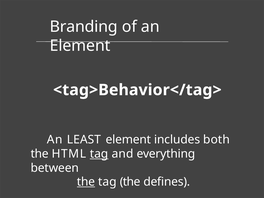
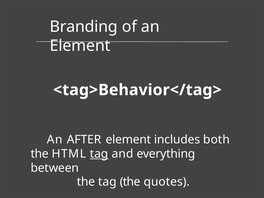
LEAST: LEAST -> AFTER (84, 140)
the underline: present -> none (86, 182)
defines: defines -> quotes (167, 182)
